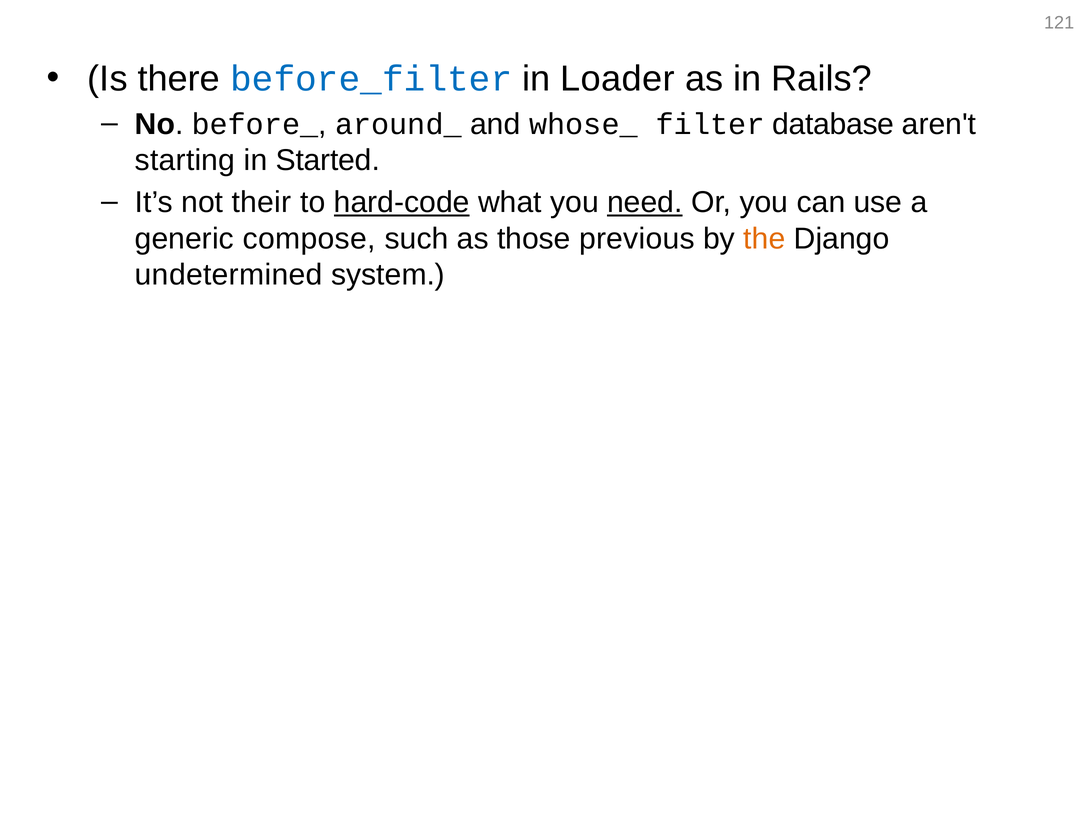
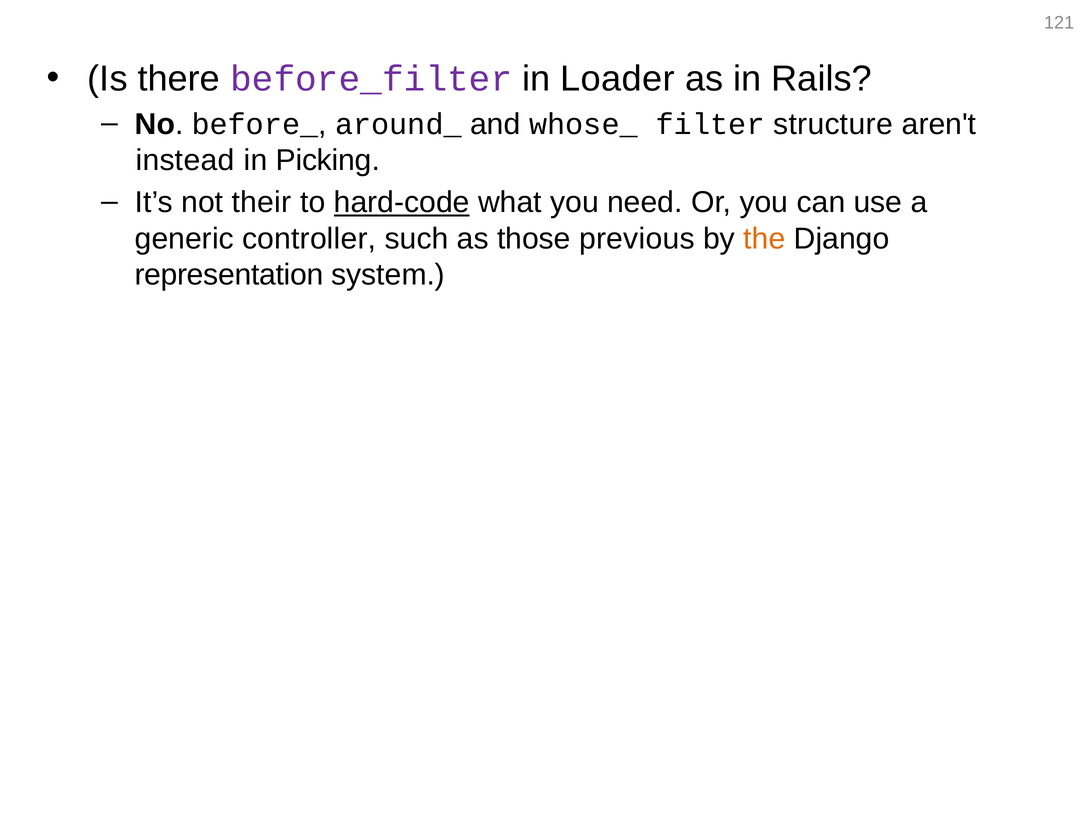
before_filter colour: blue -> purple (371, 79)
database: database -> structure (833, 124)
starting: starting -> instead (185, 160)
Started: Started -> Picking (328, 160)
need underline: present -> none (645, 203)
compose: compose -> controller (309, 239)
undetermined: undetermined -> representation (229, 275)
